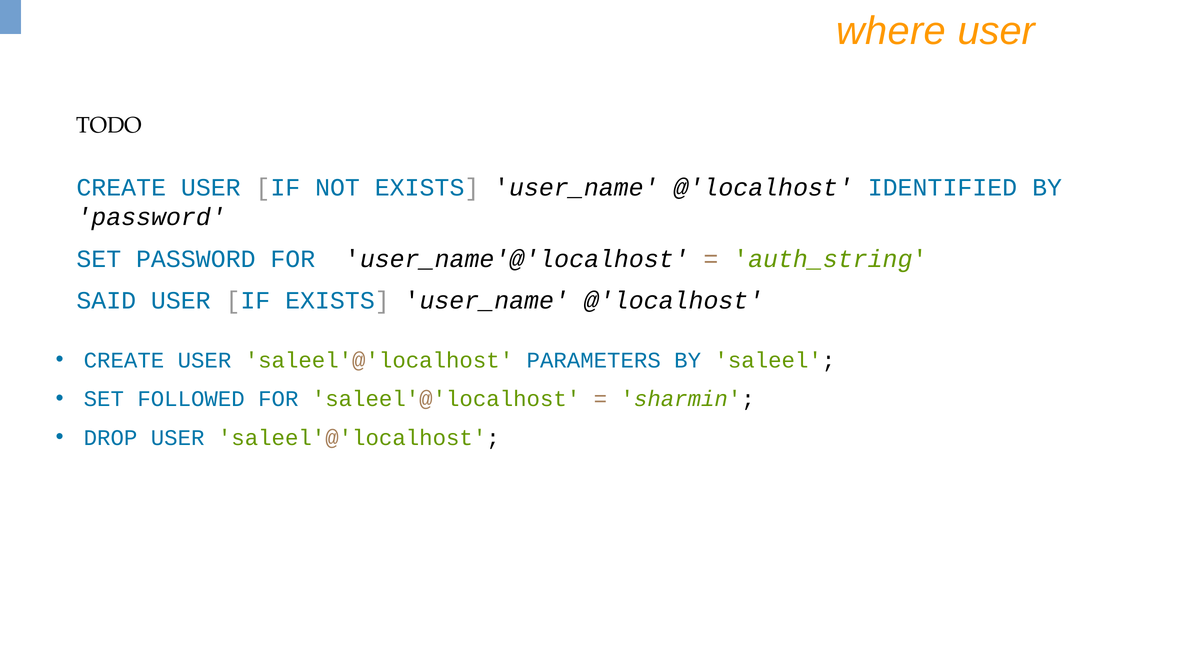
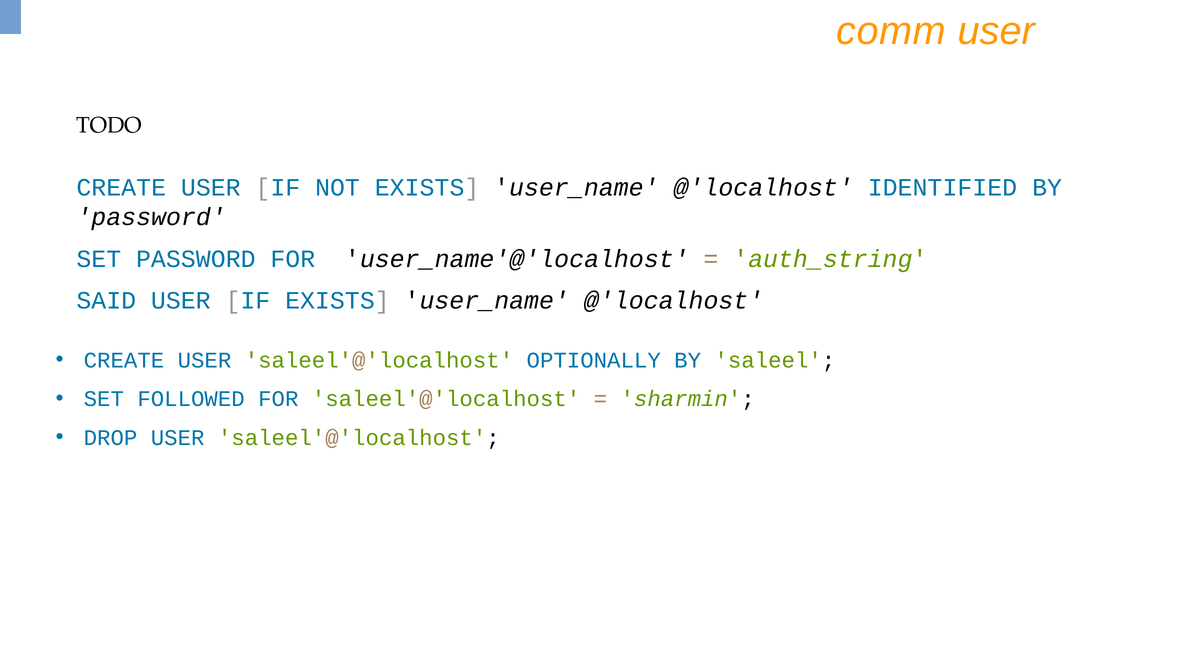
where: where -> comm (891, 31)
PARAMETERS: PARAMETERS -> OPTIONALLY (594, 360)
